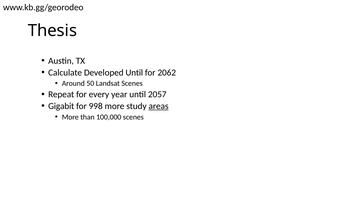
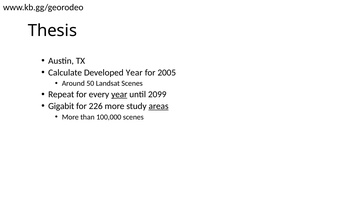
Developed Until: Until -> Year (134, 72)
2062: 2062 -> 2005 (167, 72)
year underline: none -> present (119, 94)
2057: 2057 -> 2099 (157, 94)
998: 998 -> 226 (96, 106)
